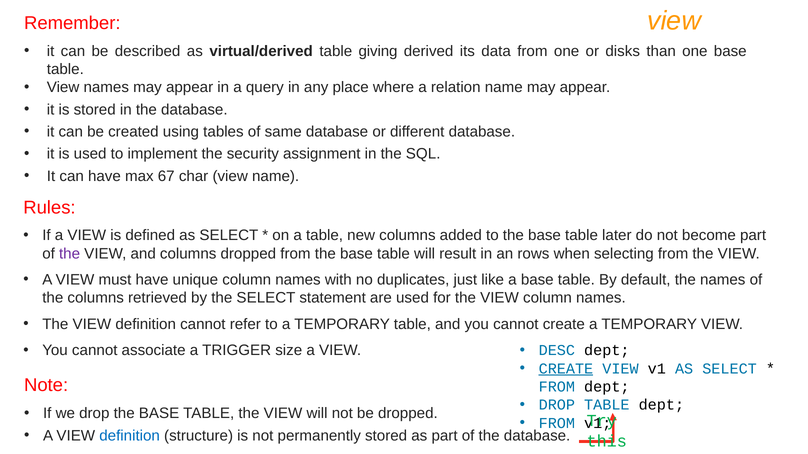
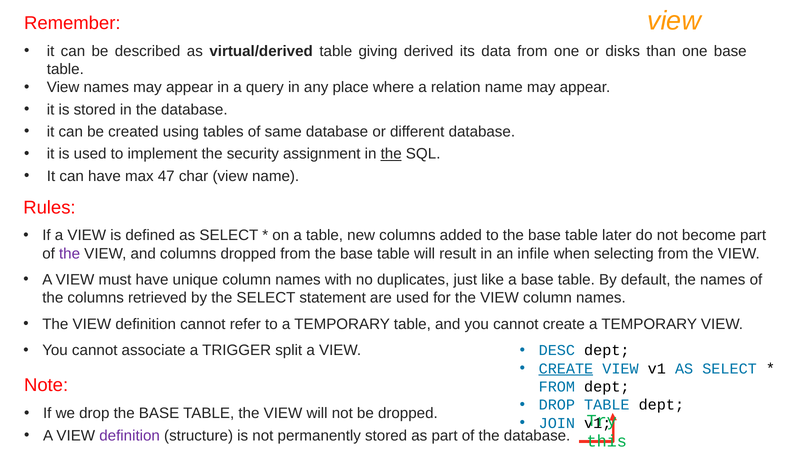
the underline: none -> present (391, 154)
67: 67 -> 47 (166, 176)
rows: rows -> infile (533, 254)
size: size -> split (289, 351)
FROM: FROM -> JOIN (557, 424)
definition colour: blue -> purple (130, 436)
